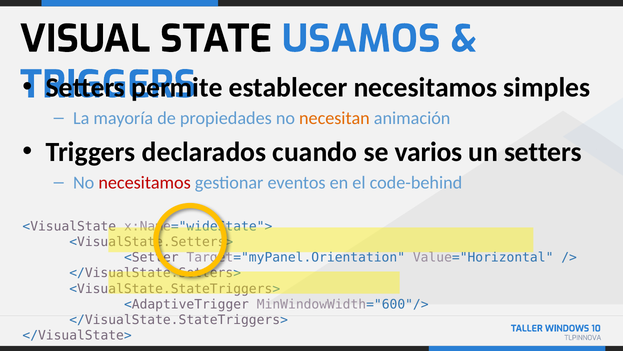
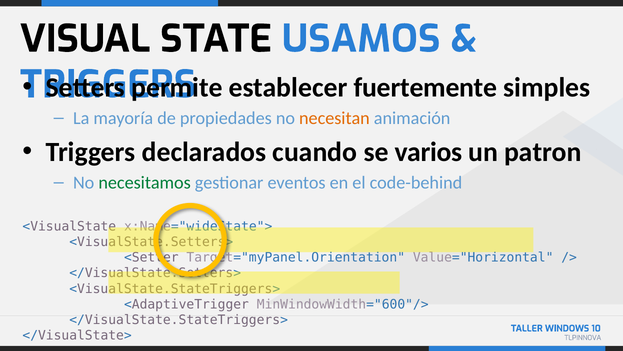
establecer necesitamos: necesitamos -> fuertemente (425, 88)
un setters: setters -> patron (543, 152)
necesitamos colour: red -> green (145, 182)
